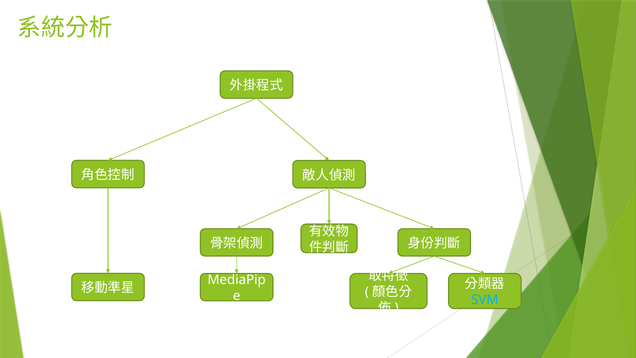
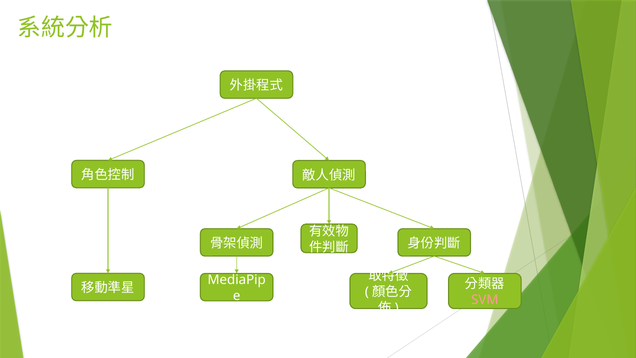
SVM colour: light blue -> pink (485, 300)
